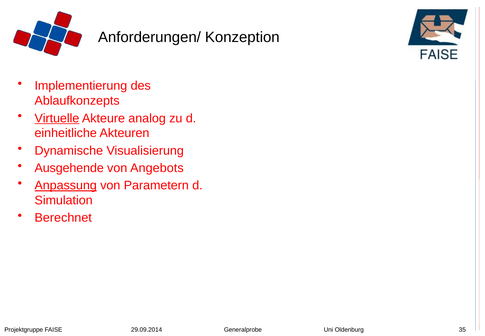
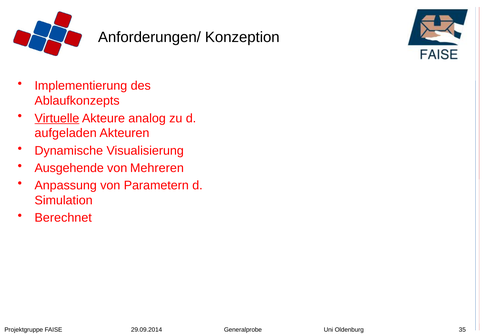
einheitliche: einheitliche -> aufgeladen (66, 133)
Angebots: Angebots -> Mehreren (157, 168)
Anpassung underline: present -> none (66, 185)
